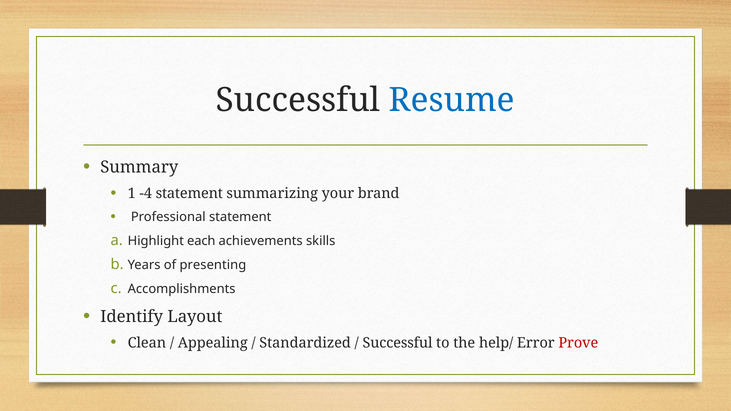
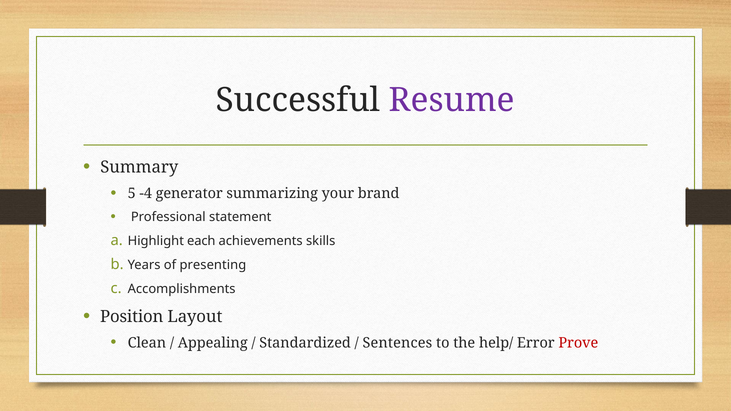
Resume colour: blue -> purple (452, 100)
1: 1 -> 5 (132, 193)
-4 statement: statement -> generator (189, 193)
Identify: Identify -> Position (132, 317)
Successful: Successful -> Sentences (397, 343)
